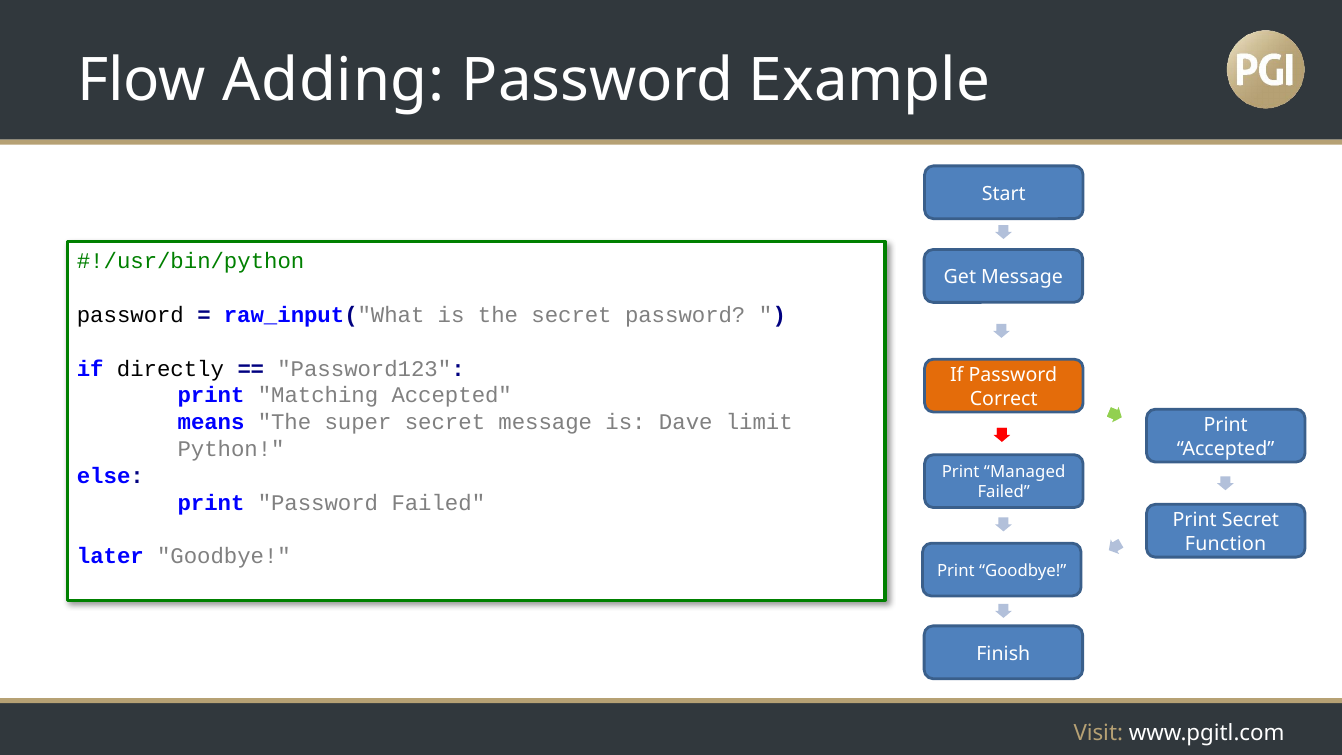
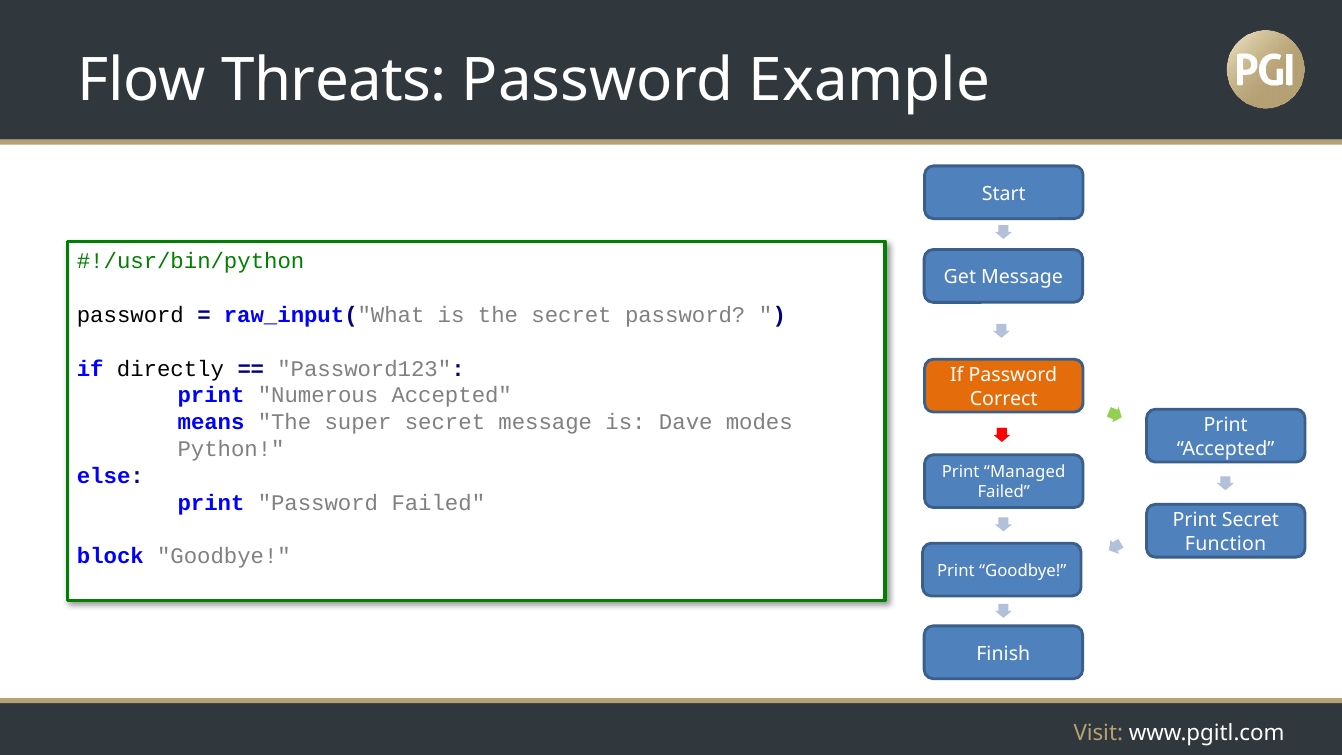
Adding: Adding -> Threats (334, 81)
Matching: Matching -> Numerous (318, 395)
limit: limit -> modes (759, 422)
later: later -> block (110, 556)
